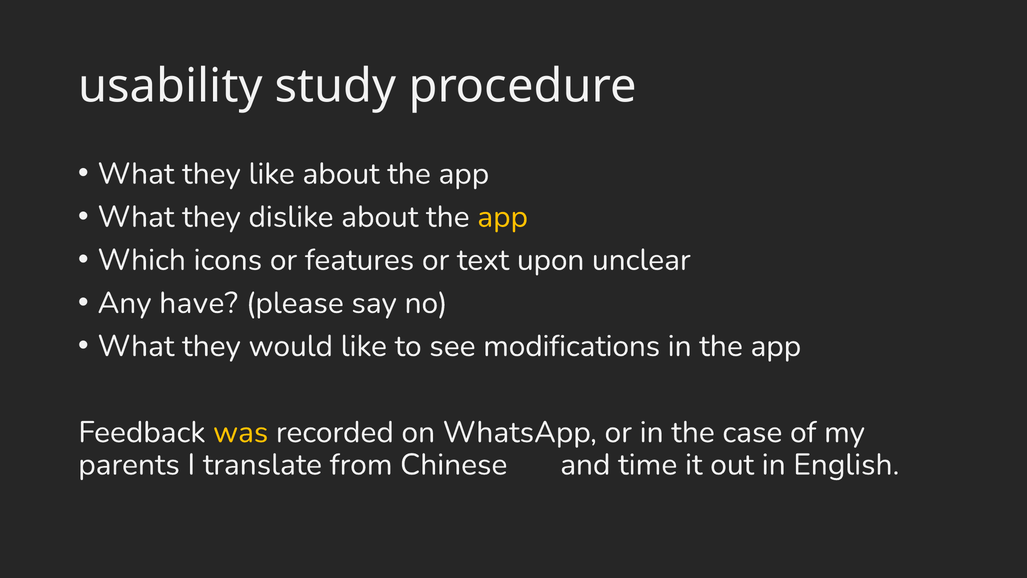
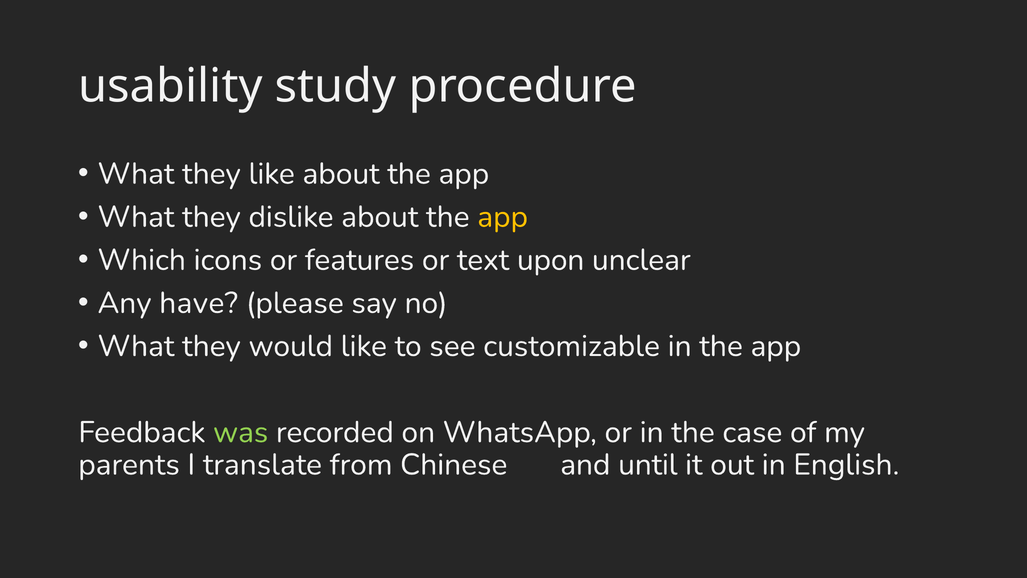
modifications: modifications -> customizable (572, 346)
was colour: yellow -> light green (241, 432)
time: time -> until (648, 464)
